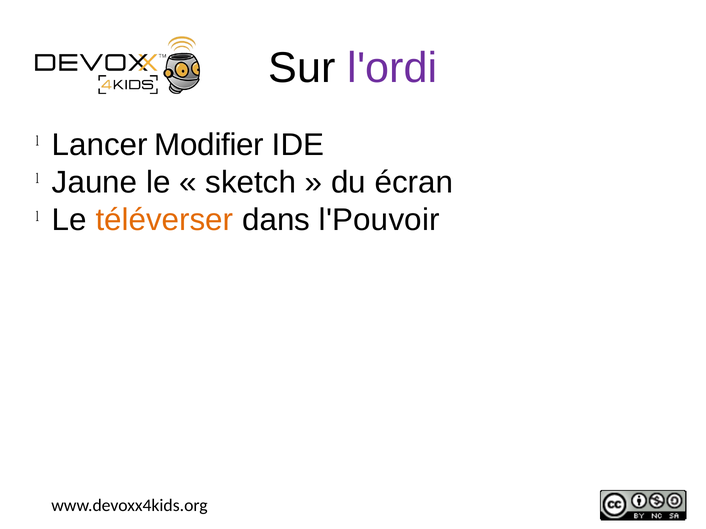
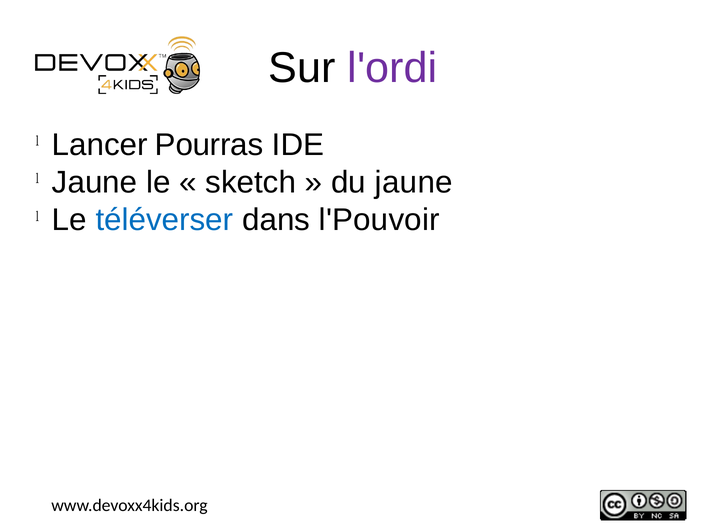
Modifier: Modifier -> Pourras (209, 145)
du écran: écran -> jaune (414, 183)
téléverser colour: orange -> blue (165, 220)
